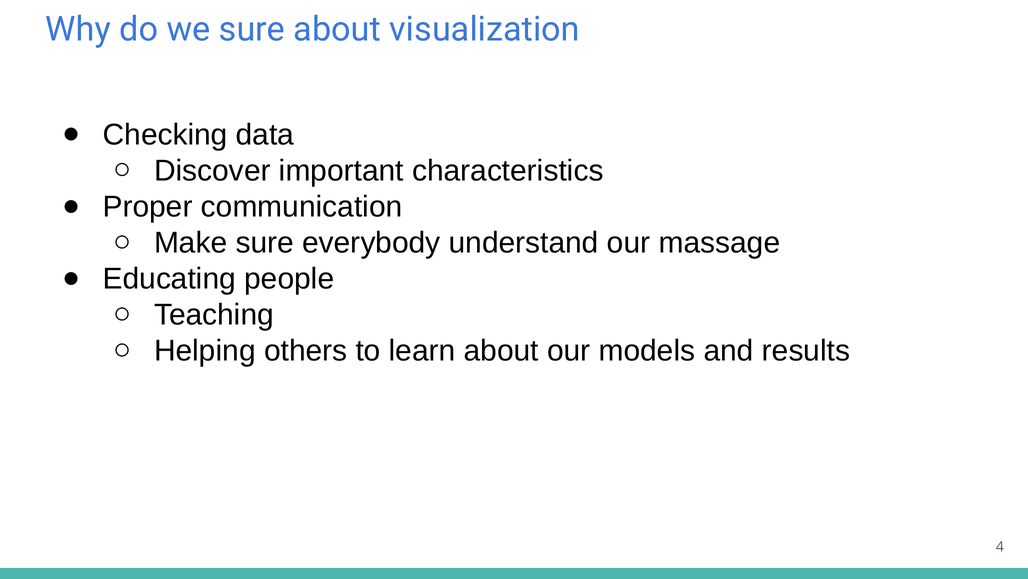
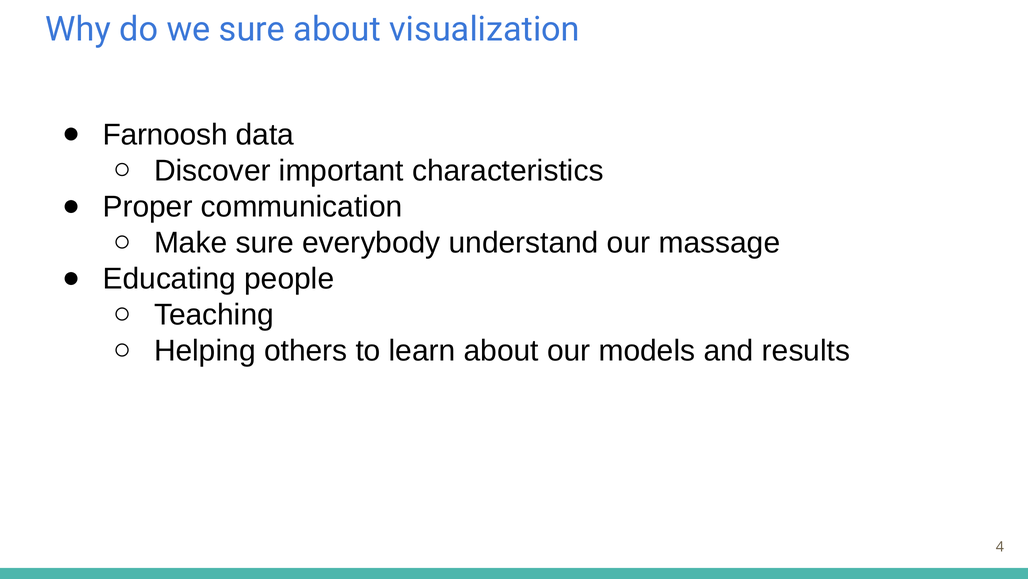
Checking: Checking -> Farnoosh (165, 135)
